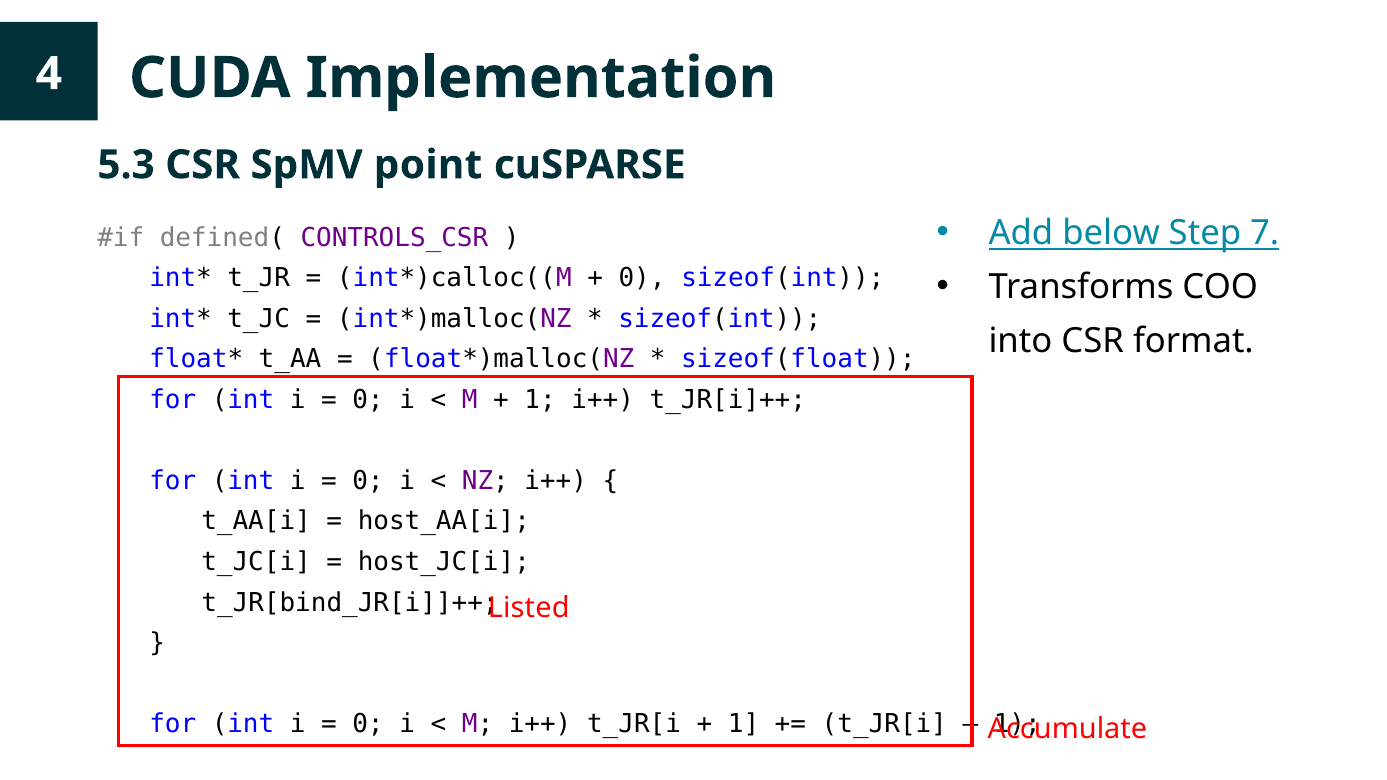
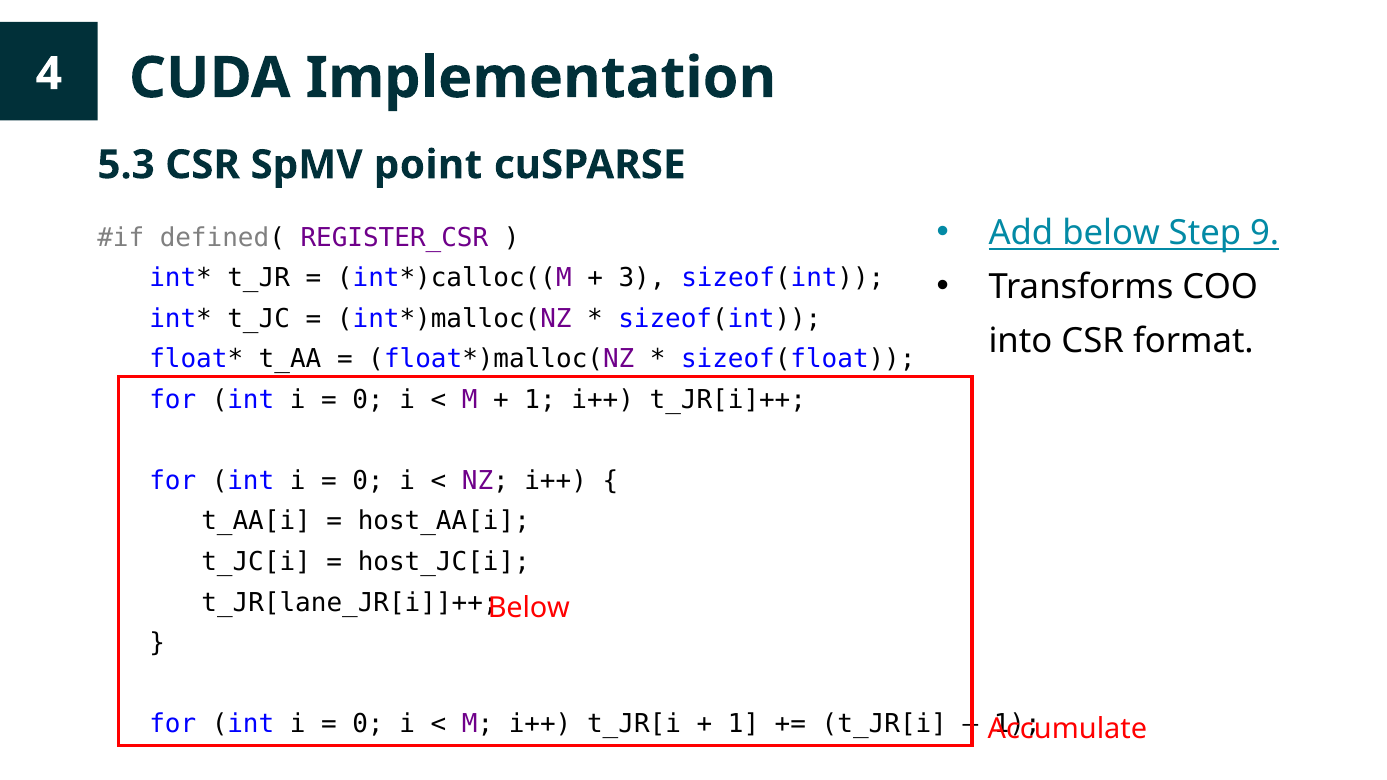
7: 7 -> 9 (1265, 233)
CONTROLS_CSR: CONTROLS_CSR -> REGISTER_CSR (394, 238)
0: 0 -> 3 (642, 278)
t_JR[bind_JR[i]]++: t_JR[bind_JR[i]]++ -> t_JR[lane_JR[i]]++ (350, 603)
Listed: Listed -> Below (529, 608)
